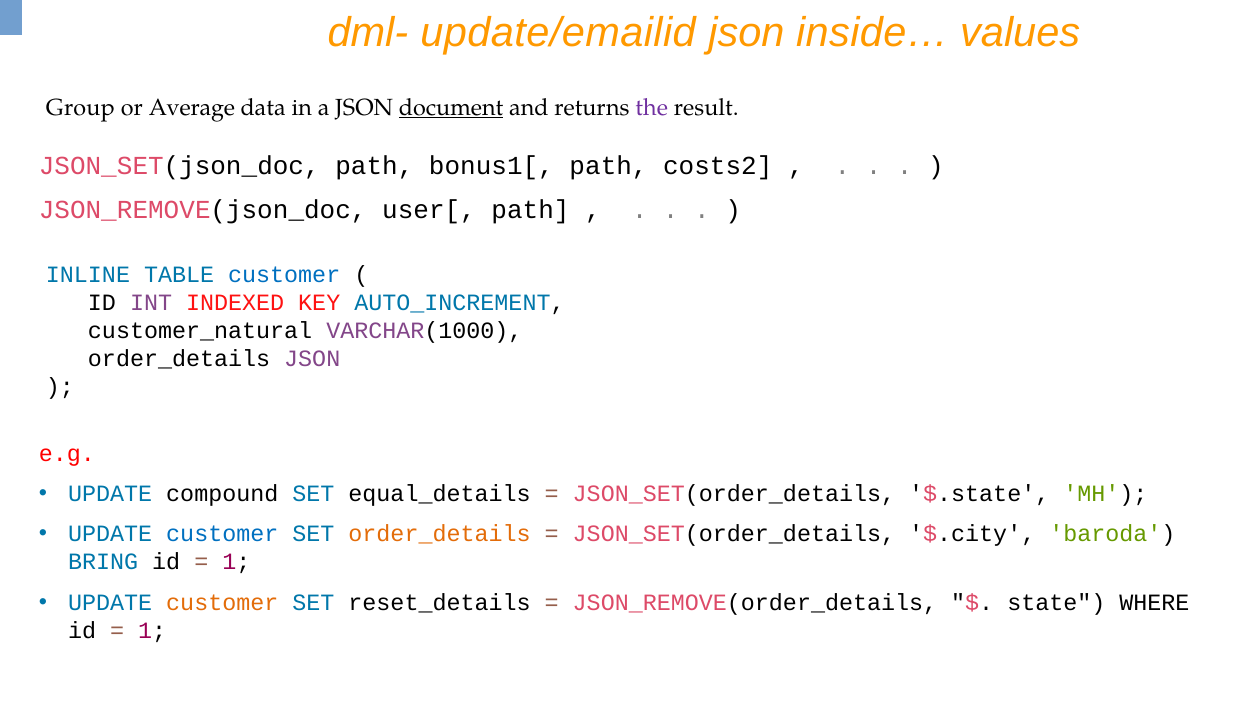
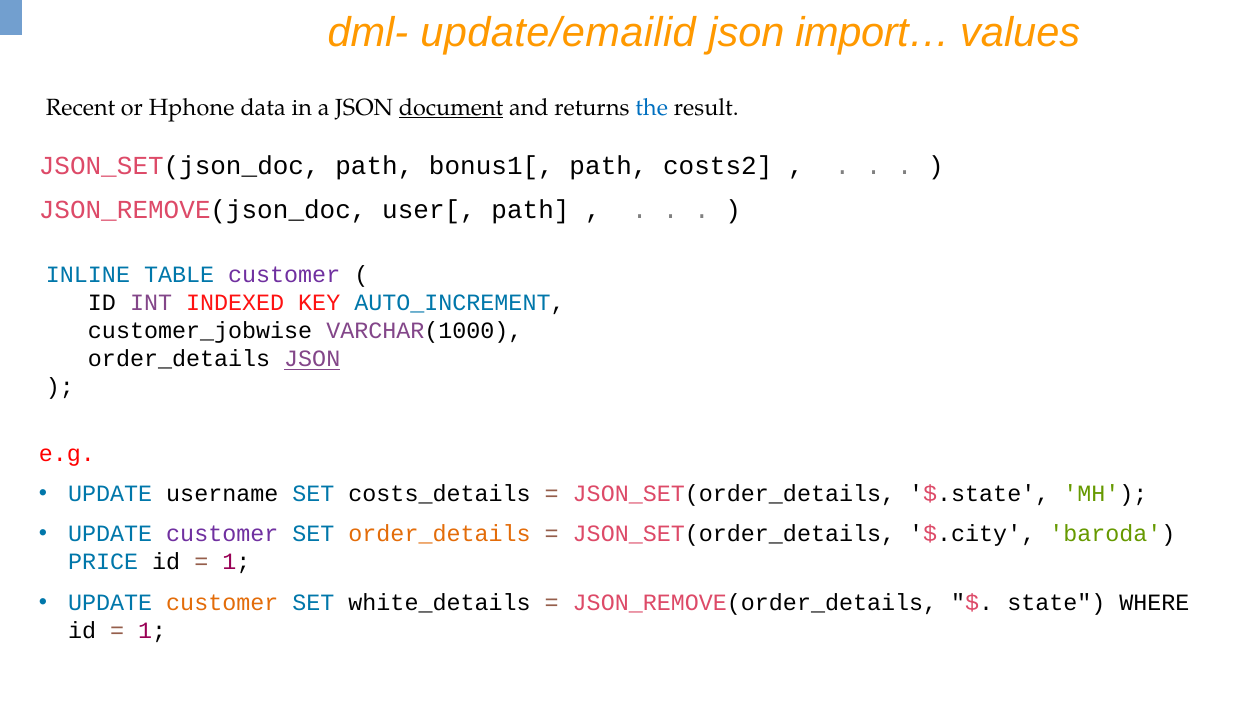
inside…: inside… -> import… (873, 32)
Group: Group -> Recent (81, 108)
Average: Average -> Hphone (192, 108)
the colour: purple -> blue (652, 108)
customer colour: blue -> purple (284, 275)
customer_natural: customer_natural -> customer_jobwise (200, 331)
JSON underline: none -> present (312, 359)
compound: compound -> username (222, 494)
equal_details: equal_details -> costs_details (440, 494)
customer colour: blue -> purple (222, 534)
BRING: BRING -> PRICE (103, 562)
reset_details: reset_details -> white_details (440, 603)
